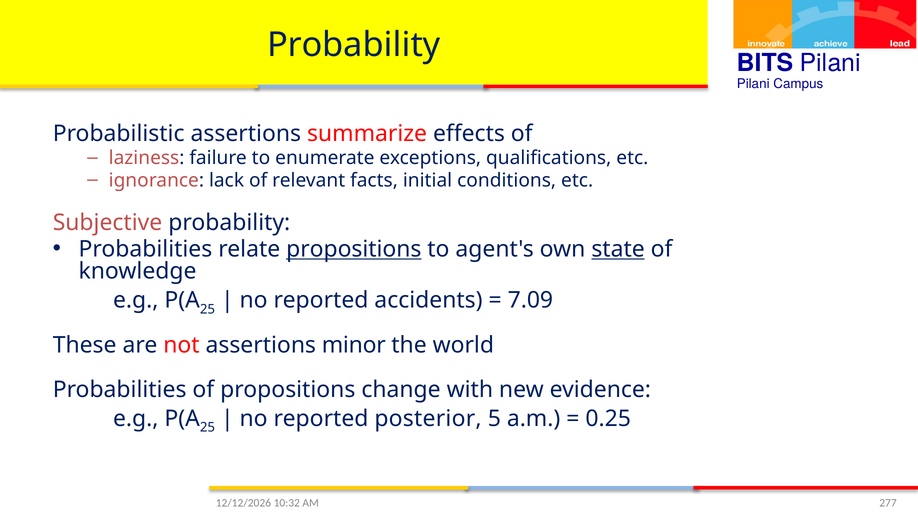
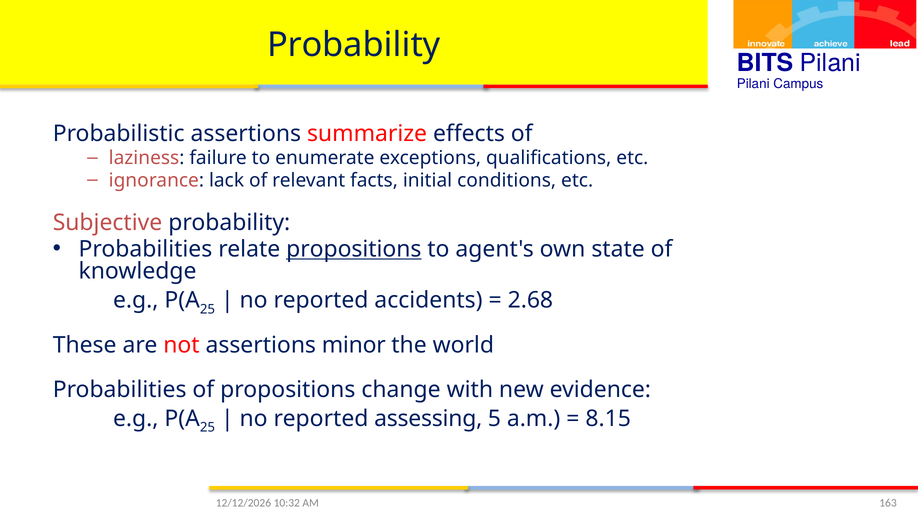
state underline: present -> none (618, 249)
7.09: 7.09 -> 2.68 (530, 300)
posterior: posterior -> assessing (428, 419)
0.25: 0.25 -> 8.15 (608, 419)
277: 277 -> 163 (888, 503)
